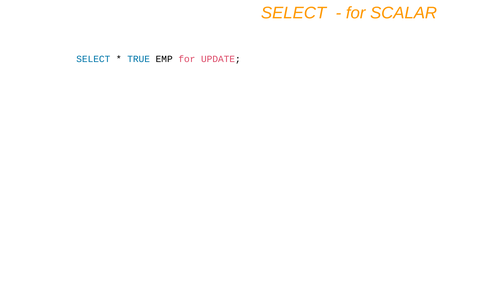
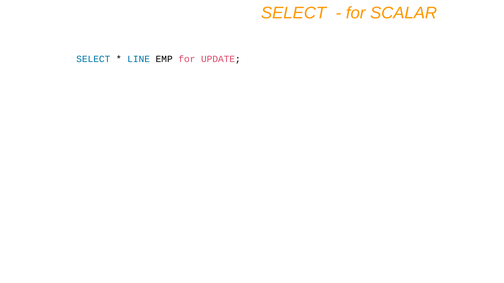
TRUE: TRUE -> LINE (139, 59)
